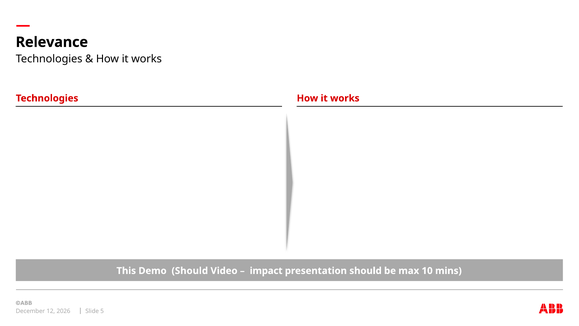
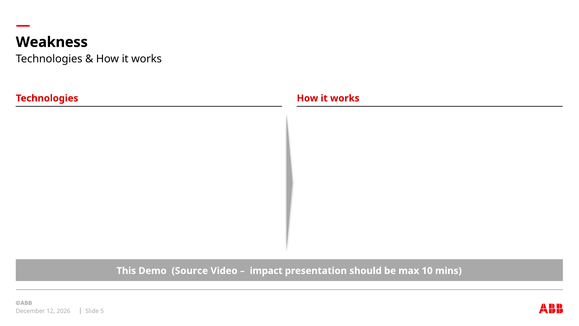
Relevance: Relevance -> Weakness (52, 42)
Demo Should: Should -> Source (190, 271)
